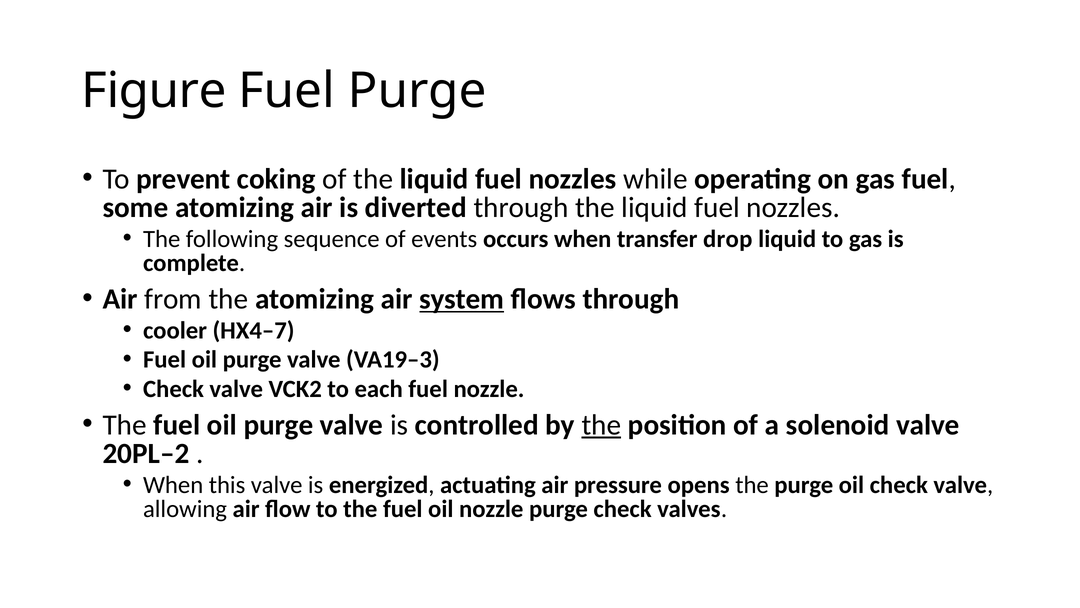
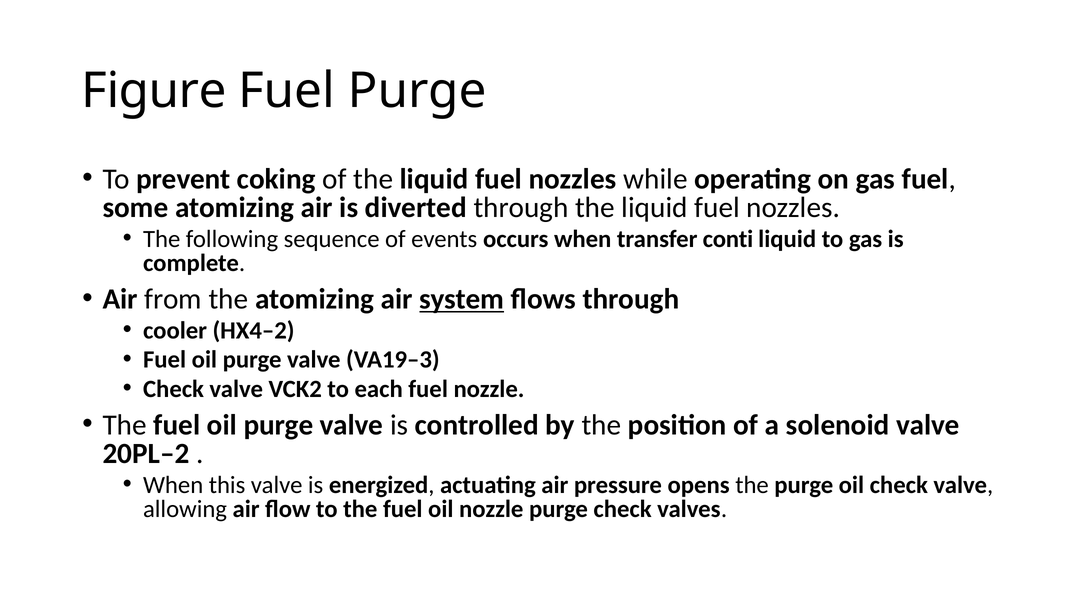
drop: drop -> conti (728, 239)
HX4–7: HX4–7 -> HX4–2 (253, 330)
the underline: present -> none (601, 425)
